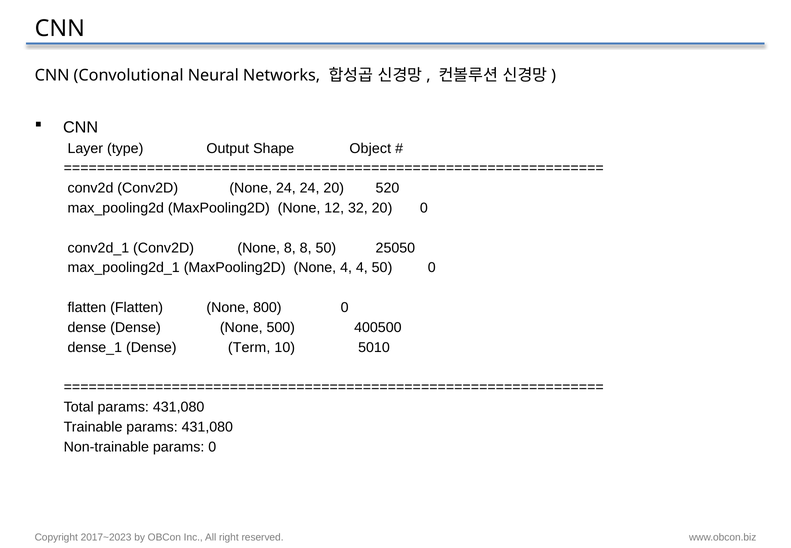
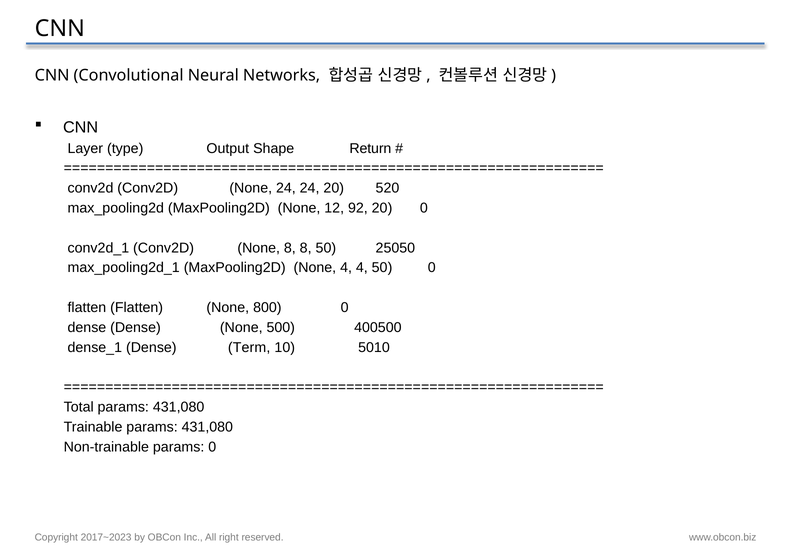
Object: Object -> Return (370, 148)
32: 32 -> 92 (358, 208)
